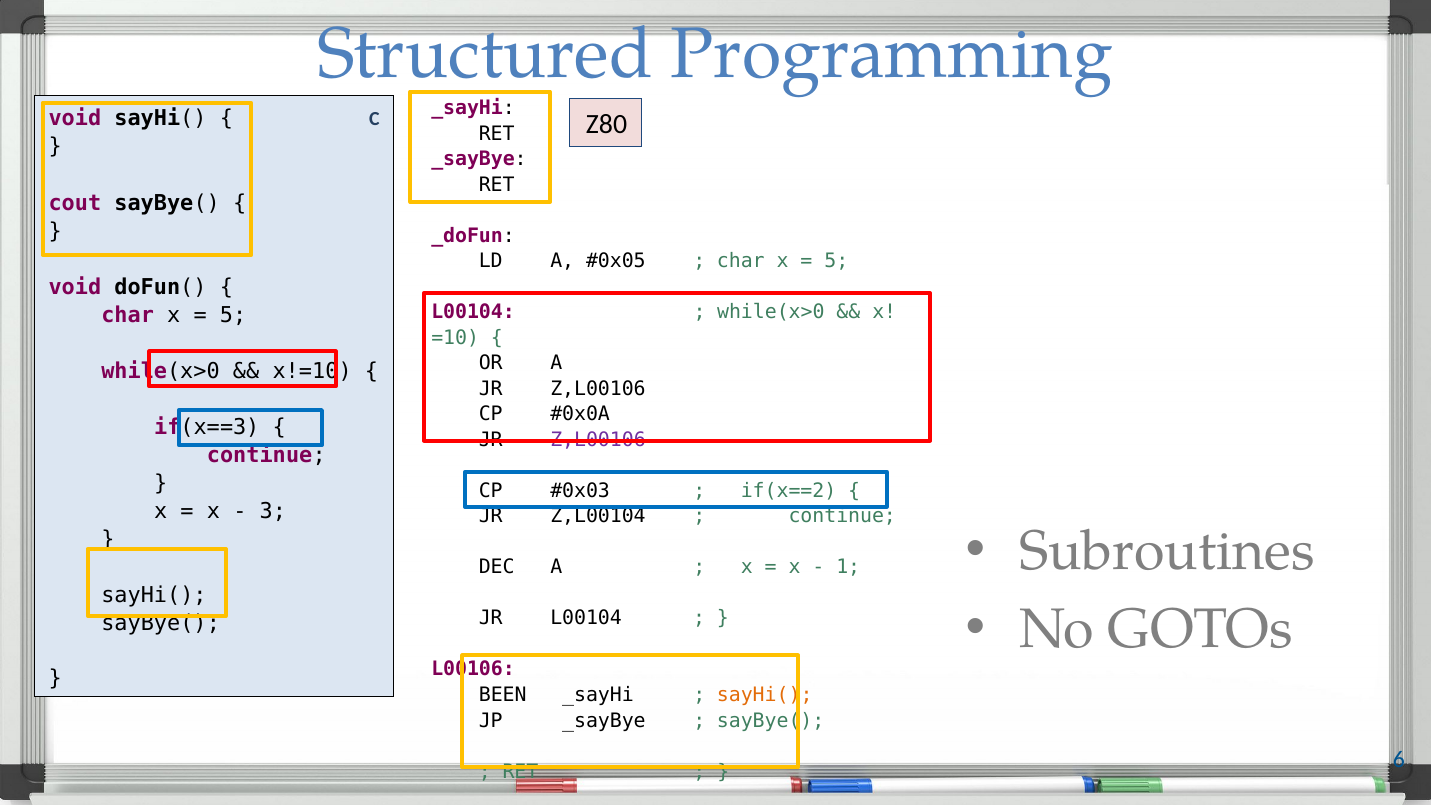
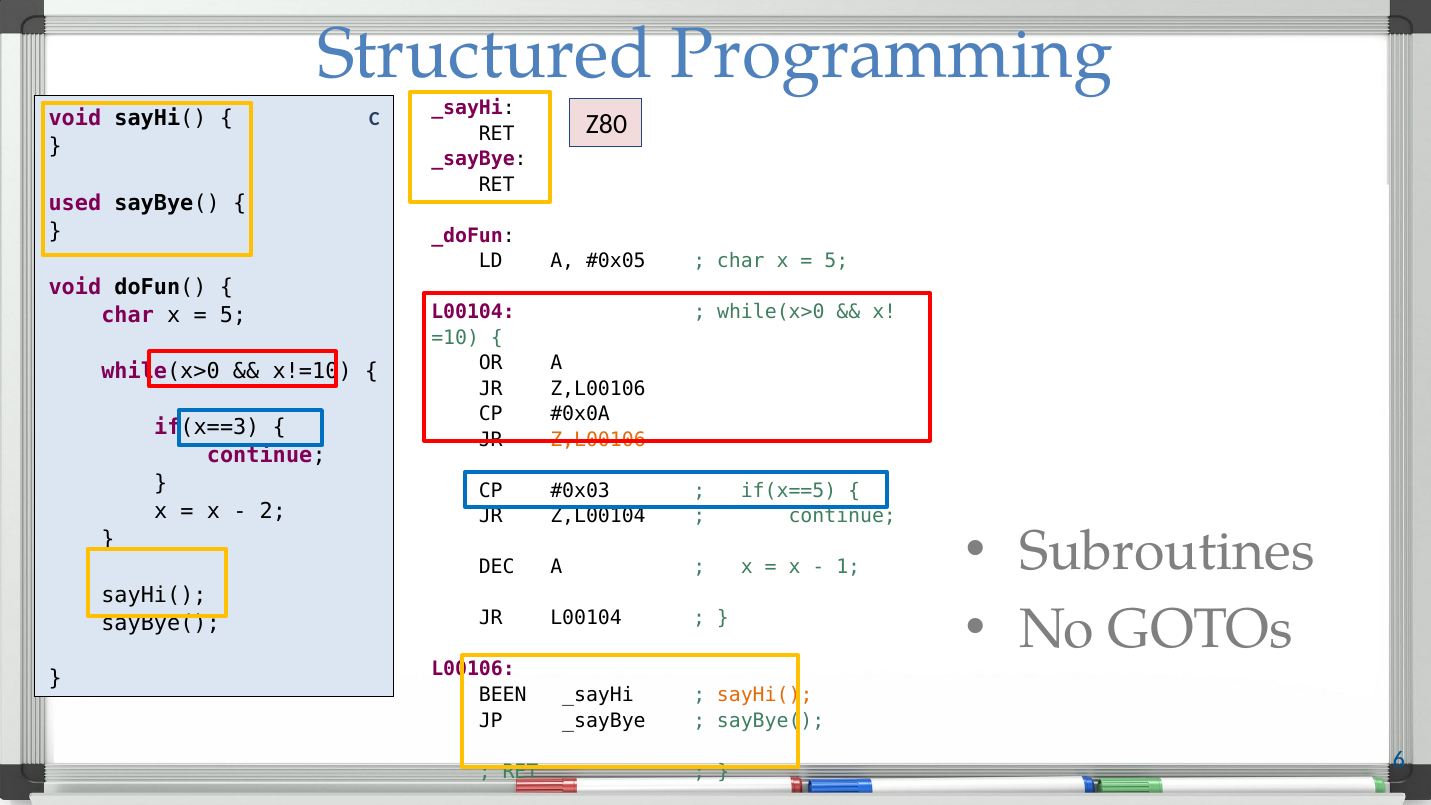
cout: cout -> used (75, 203)
Z,L00106 colour: purple -> orange (598, 440)
if(x==2: if(x==2 -> if(x==5 (789, 491)
3: 3 -> 2 (273, 511)
